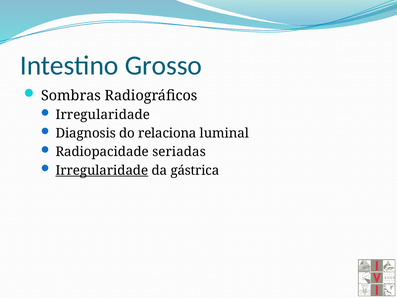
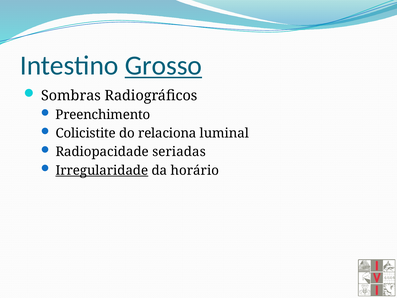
Grosso underline: none -> present (163, 66)
Irregularidade: Irregularidade -> Preenchimento (103, 115)
Diagnosis: Diagnosis -> Colicistite (86, 133)
gástrica: gástrica -> horário (195, 170)
